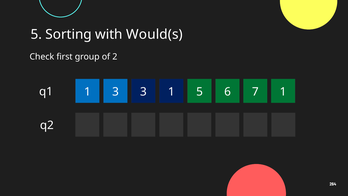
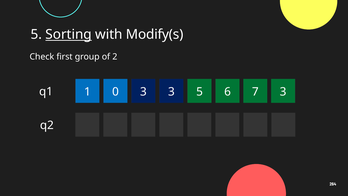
Sorting underline: none -> present (69, 34)
Would(s: Would(s -> Modify(s (155, 34)
1 3: 3 -> 0 (115, 92)
3 1: 1 -> 3 (171, 92)
5 1: 1 -> 3 (283, 92)
